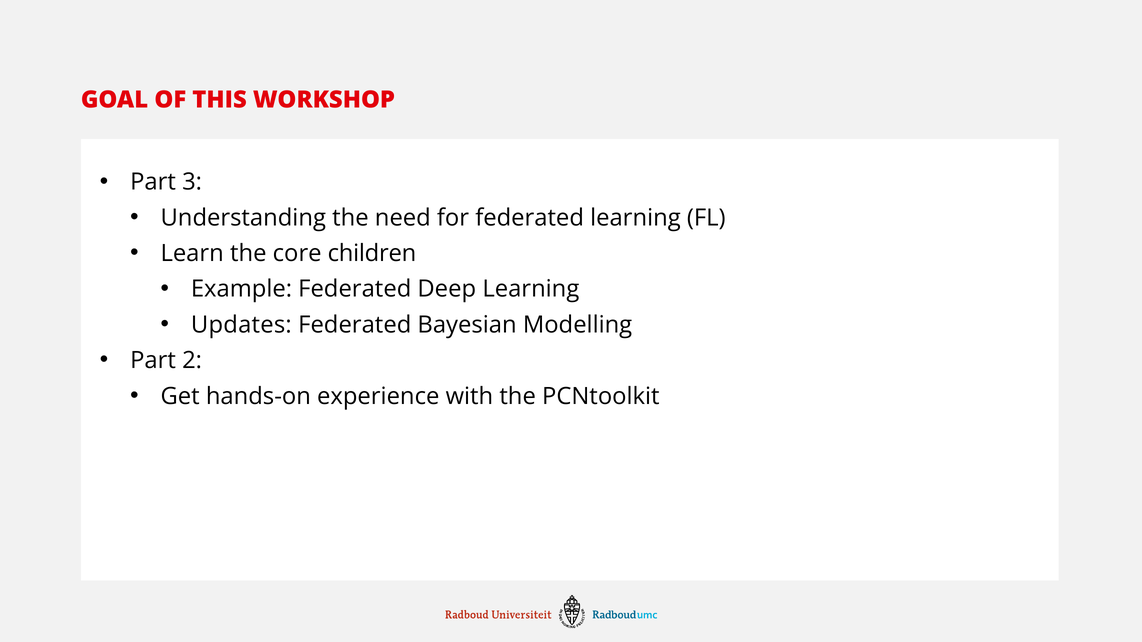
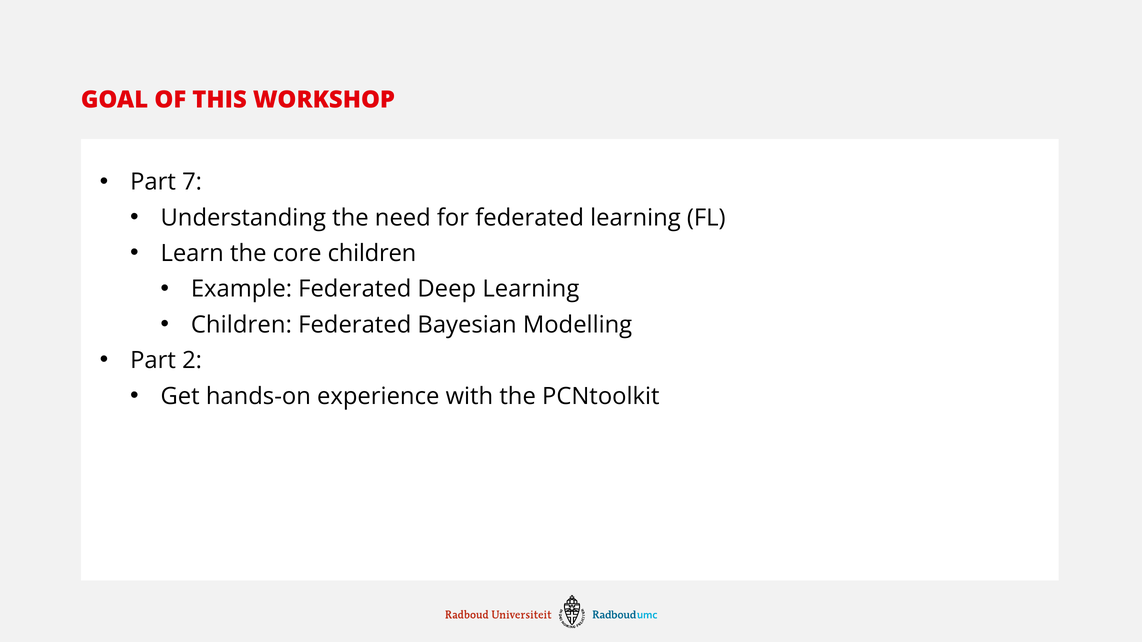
3: 3 -> 7 (192, 182)
Updates: Updates -> Children (241, 325)
